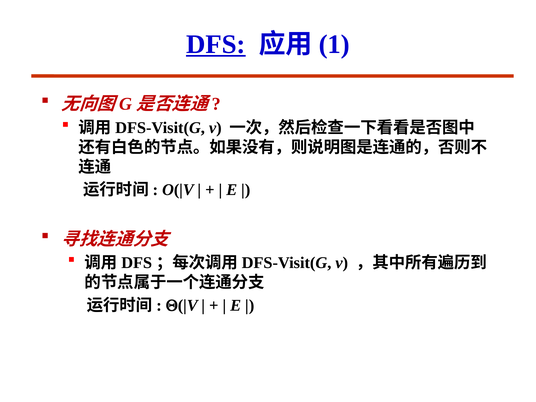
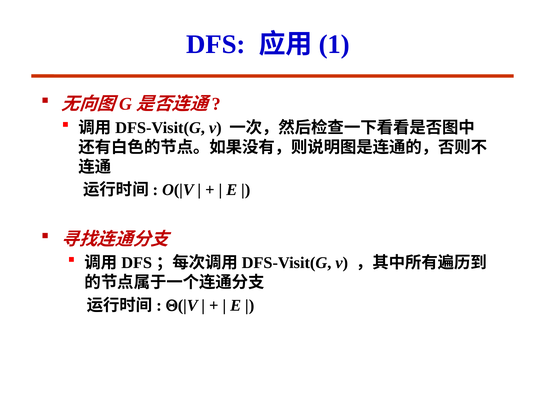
DFS underline: present -> none (216, 44)
